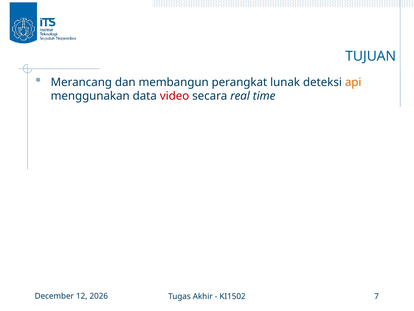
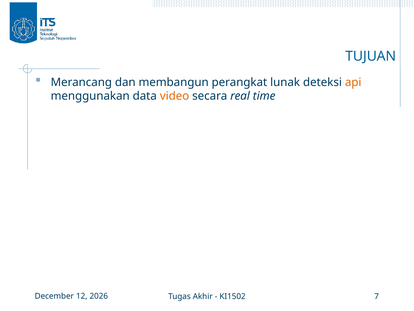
video colour: red -> orange (175, 96)
